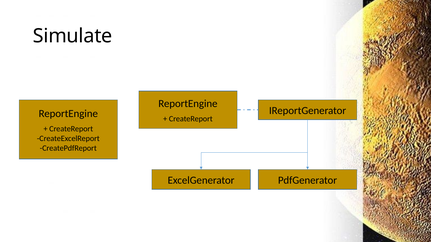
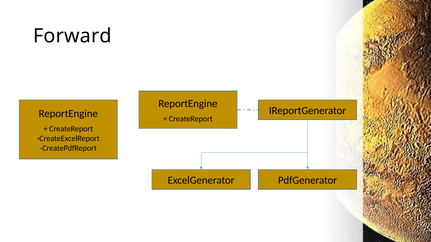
Simulate: Simulate -> Forward (72, 36)
